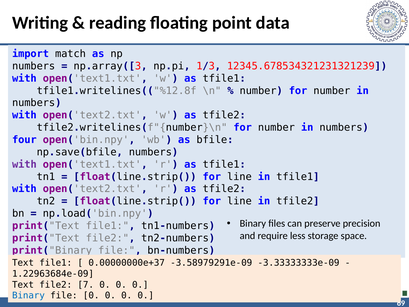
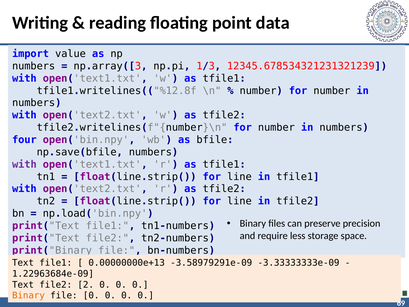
match: match -> value (70, 54)
0.00000000e+37: 0.00000000e+37 -> 0.00000000e+13 (127, 263)
7: 7 -> 2 (86, 284)
Binary colour: blue -> orange (28, 295)
